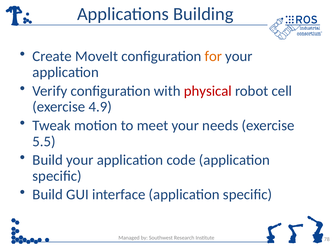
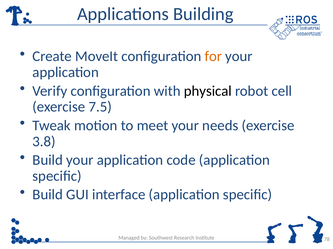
physical colour: red -> black (208, 91)
4.9: 4.9 -> 7.5 (100, 107)
5.5: 5.5 -> 3.8 (44, 142)
